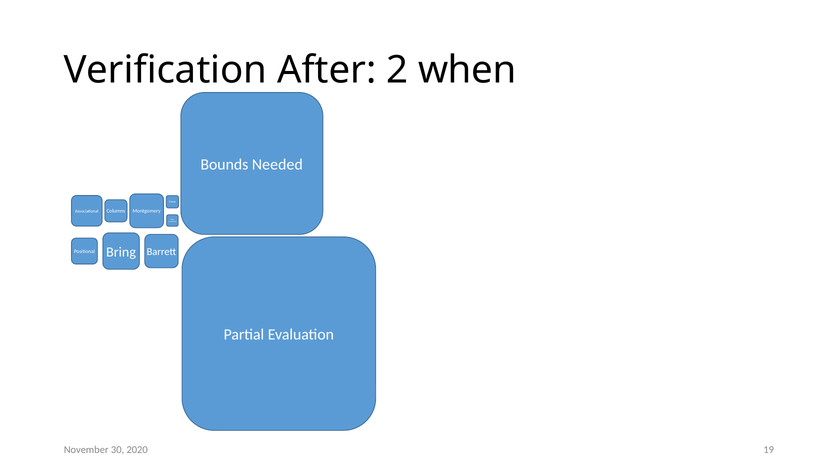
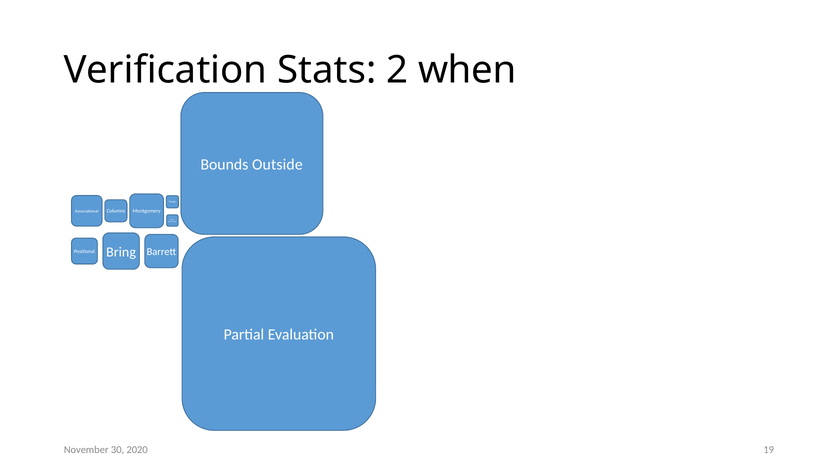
After: After -> Stats (327, 70)
Needed: Needed -> Outside (277, 165)
